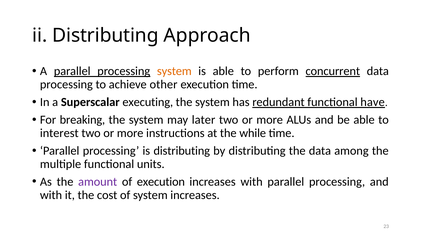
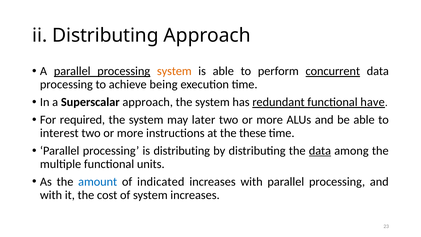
other: other -> being (164, 84)
Superscalar executing: executing -> approach (148, 102)
breaking: breaking -> required (82, 120)
while: while -> these (253, 133)
data underline: none -> present (320, 151)
amount colour: purple -> blue (98, 182)
of execution: execution -> indicated (161, 182)
